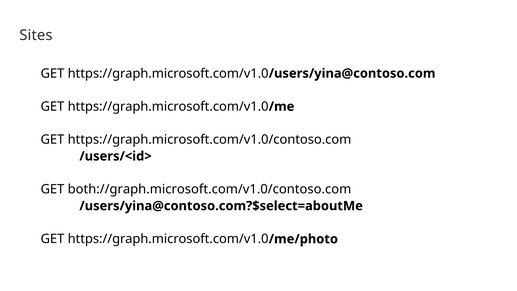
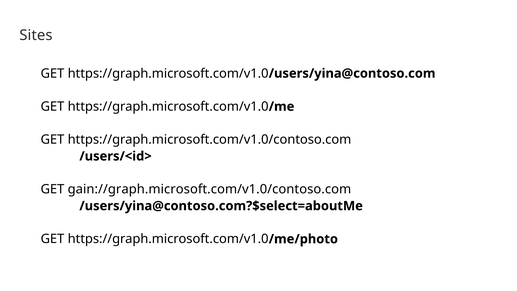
both://graph.microsoft.com/v1.0/contoso.com: both://graph.microsoft.com/v1.0/contoso.com -> gain://graph.microsoft.com/v1.0/contoso.com (209, 189)
